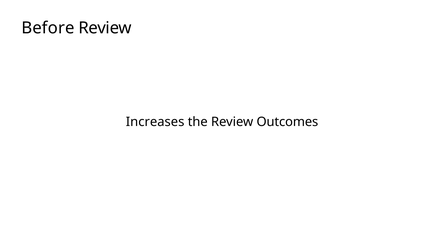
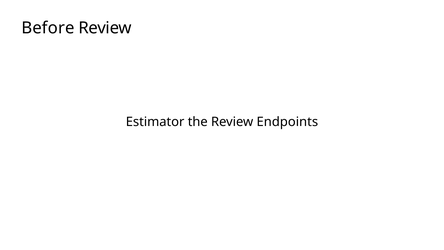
Increases: Increases -> Estimator (155, 122)
Outcomes: Outcomes -> Endpoints (287, 122)
